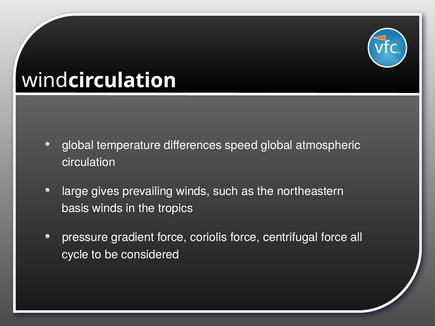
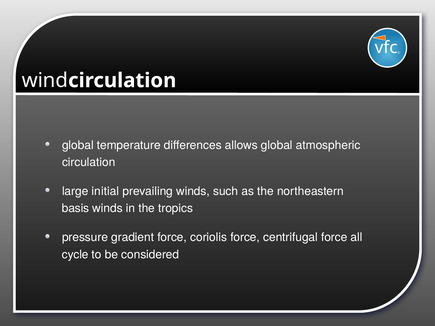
speed: speed -> allows (241, 145)
gives: gives -> initial (105, 191)
